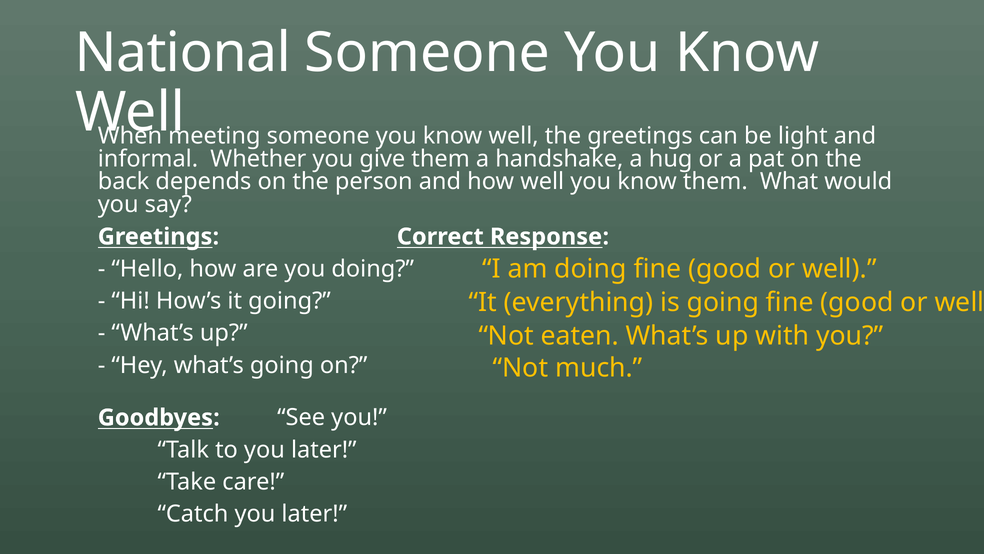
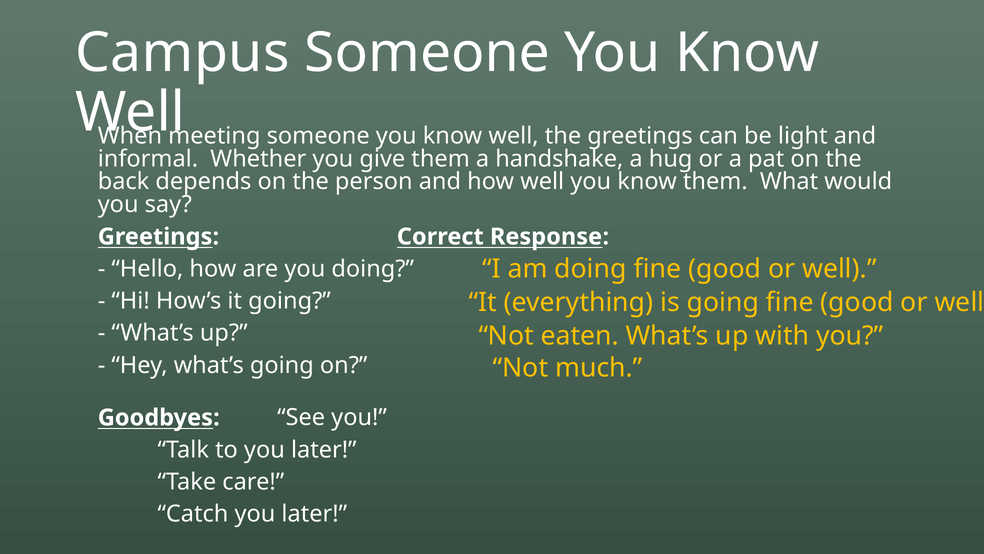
National: National -> Campus (182, 53)
